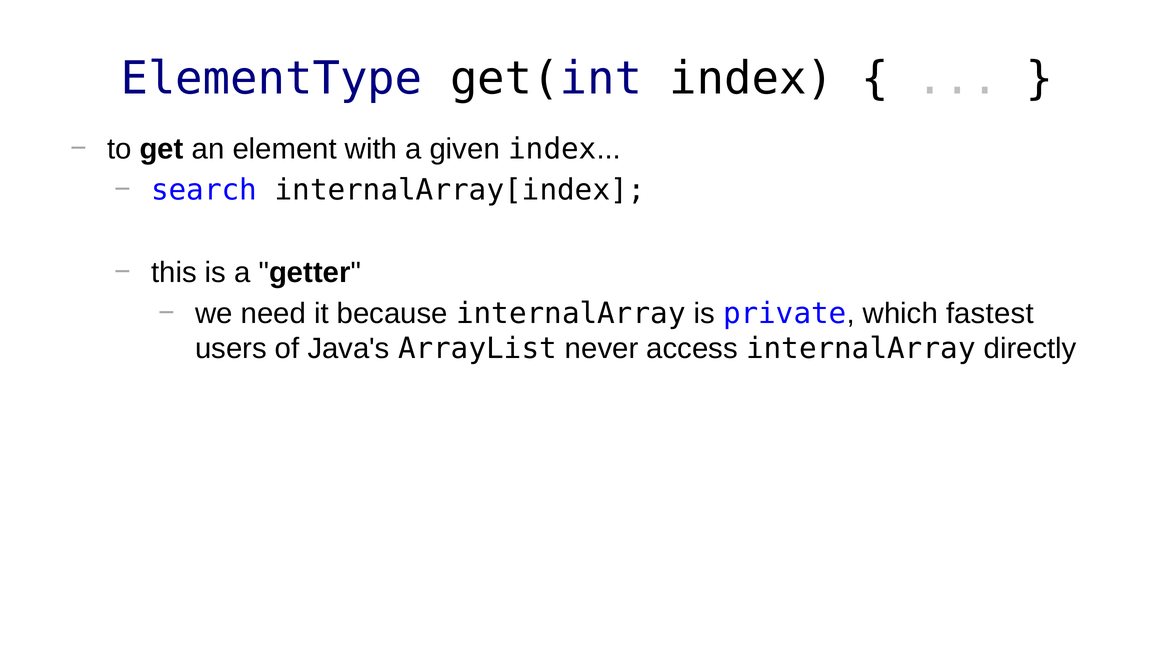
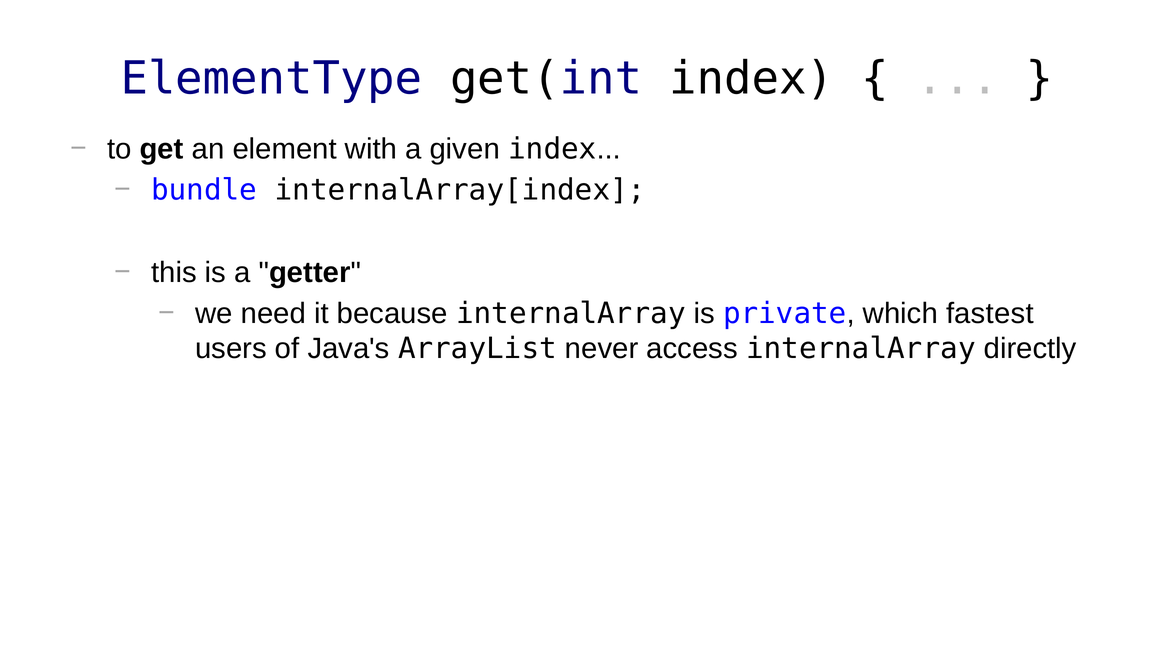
search: search -> bundle (204, 190)
